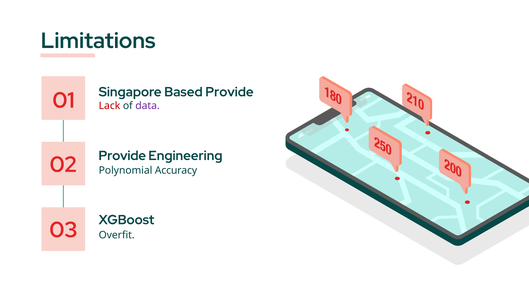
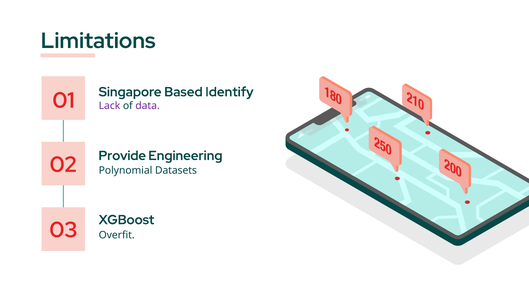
Based Provide: Provide -> Identify (229, 92)
Lack colour: red -> purple (109, 106)
Accuracy: Accuracy -> Datasets (176, 170)
